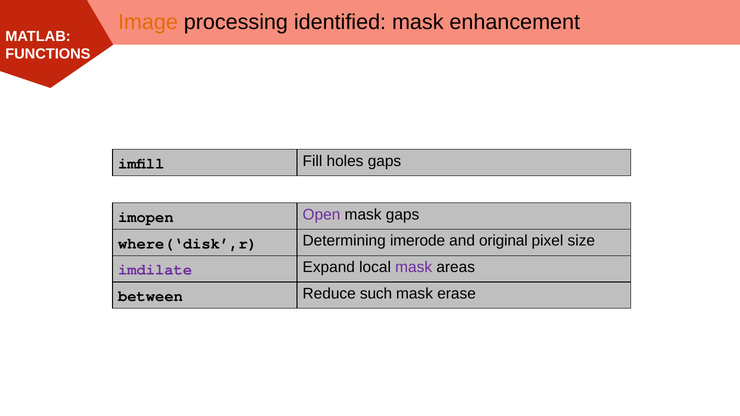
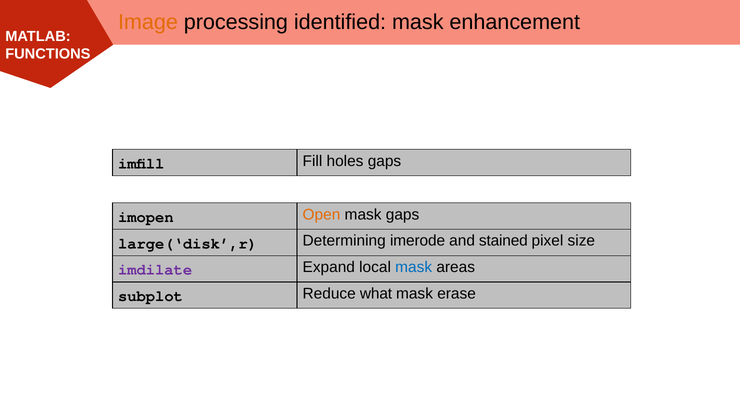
Open colour: purple -> orange (321, 215)
where(‘disk’,r: where(‘disk’,r -> large(‘disk’,r (188, 244)
original: original -> stained (503, 241)
mask colour: purple -> blue (414, 267)
between: between -> subplot (150, 296)
such: such -> what (376, 294)
